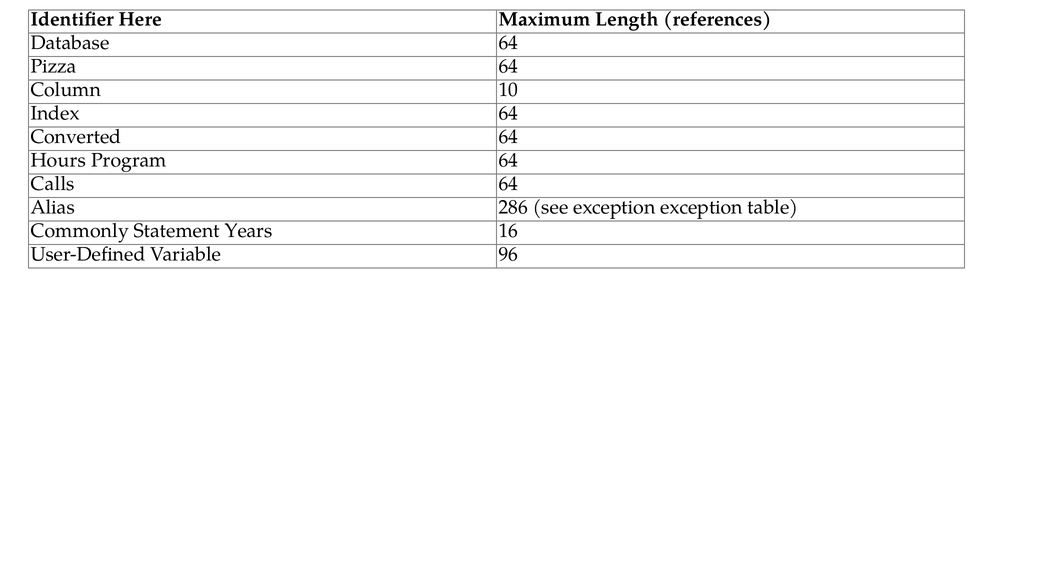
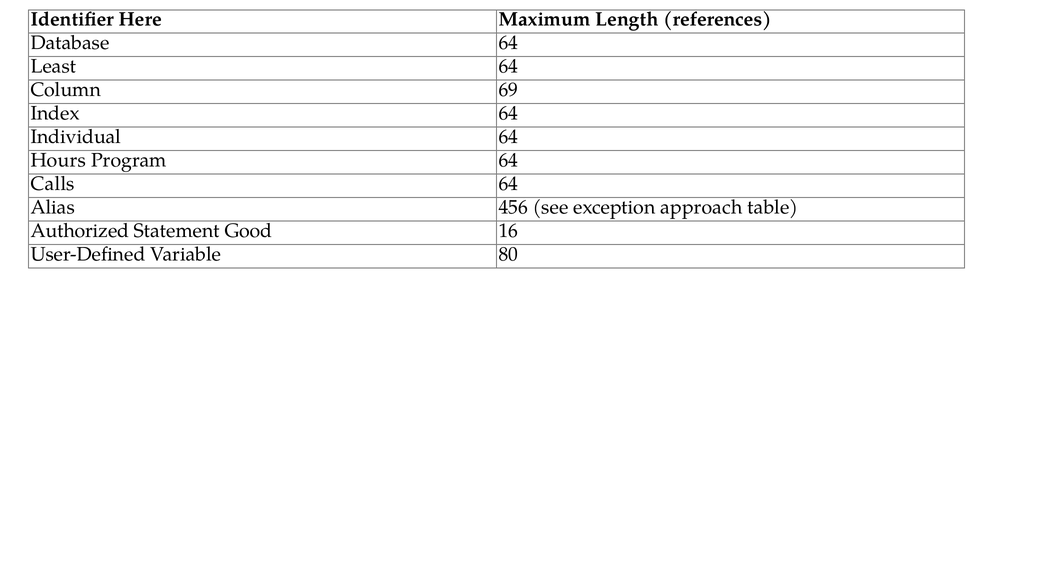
Pizza: Pizza -> Least (53, 66)
10: 10 -> 69 (508, 90)
Converted: Converted -> Individual (76, 137)
286: 286 -> 456 (513, 207)
exception exception: exception -> approach (701, 207)
Commonly: Commonly -> Authorized (80, 231)
Years: Years -> Good (249, 231)
96: 96 -> 80 (508, 254)
